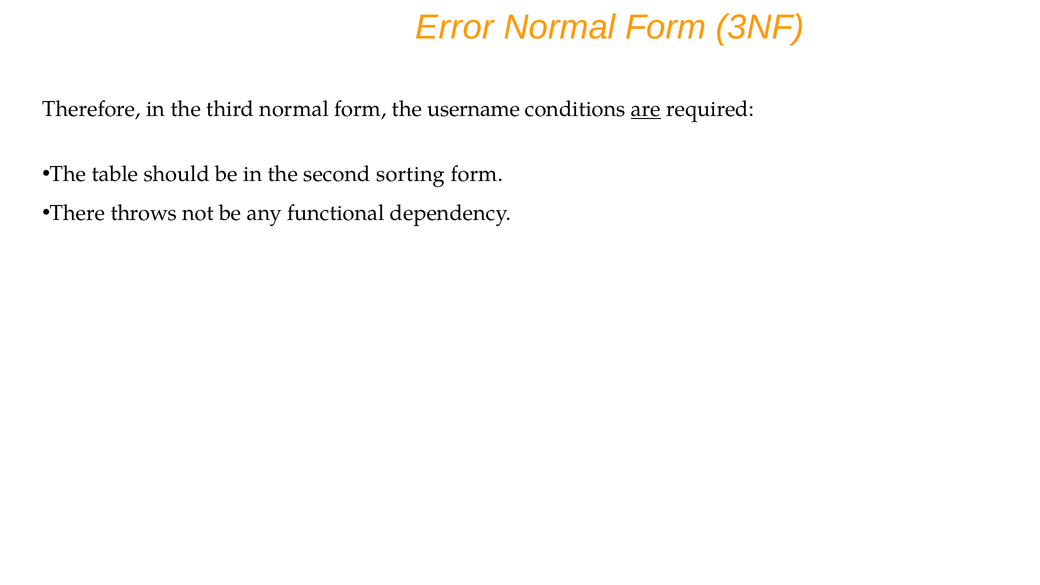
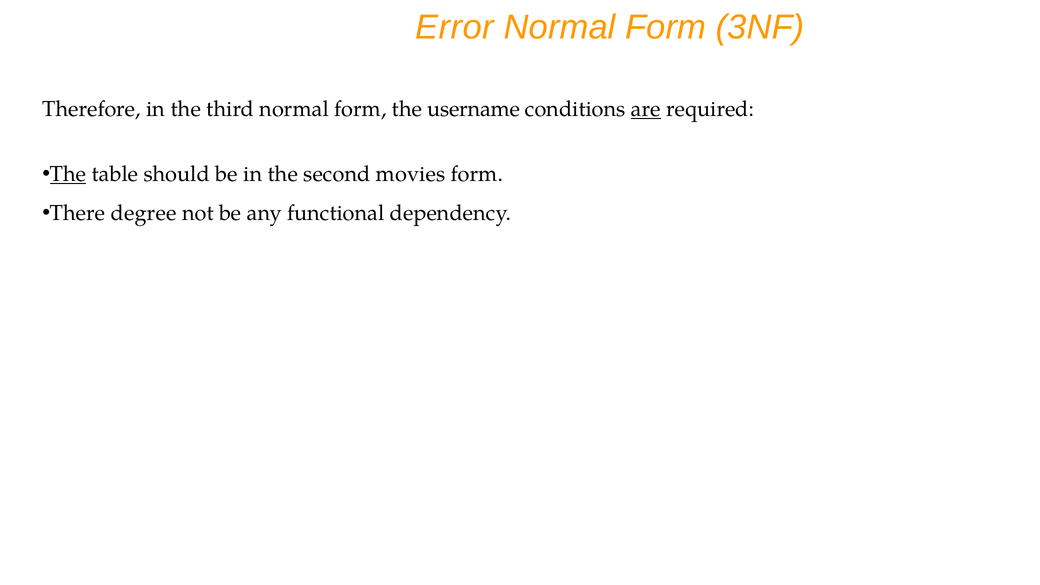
The underline: none -> present (68, 174)
sorting: sorting -> movies (411, 174)
throws: throws -> degree (144, 213)
